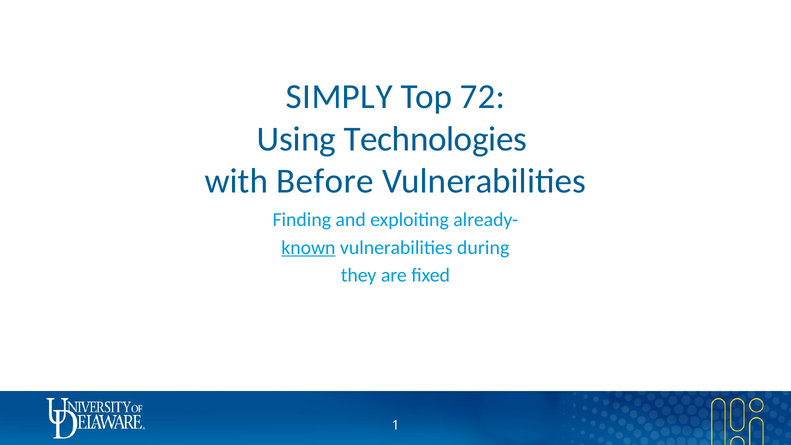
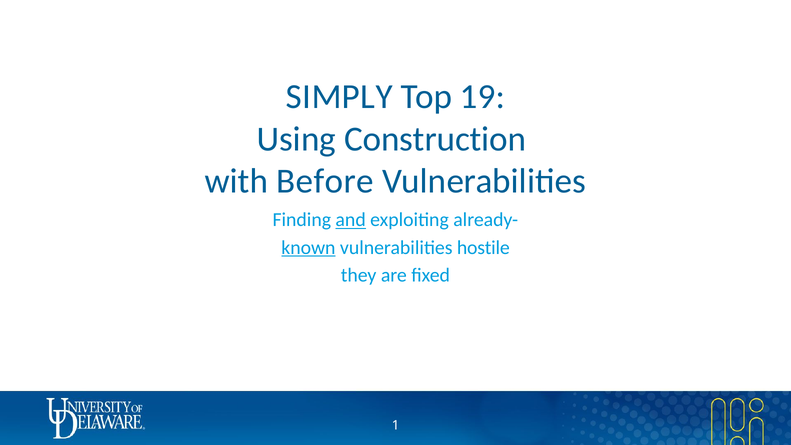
72: 72 -> 19 (483, 97)
Technologies: Technologies -> Construction (435, 139)
and underline: none -> present (351, 220)
during: during -> hostile (483, 248)
